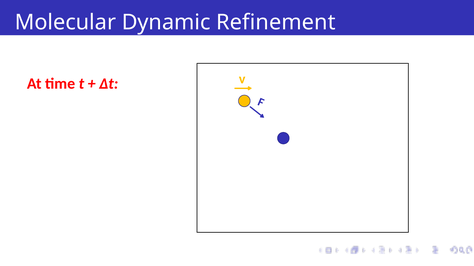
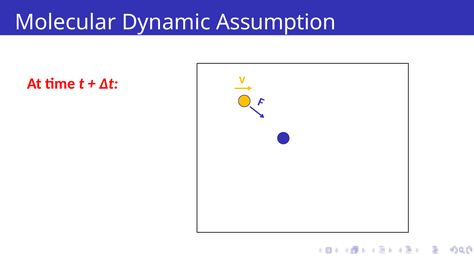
Refinement: Refinement -> Assumption (276, 22)
